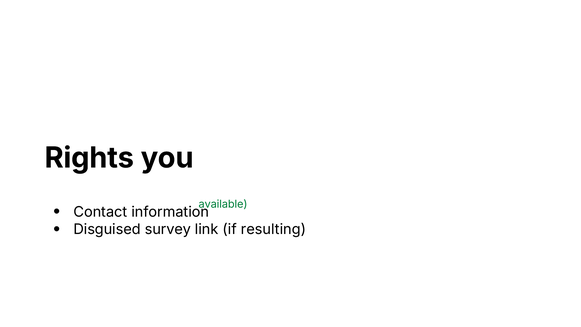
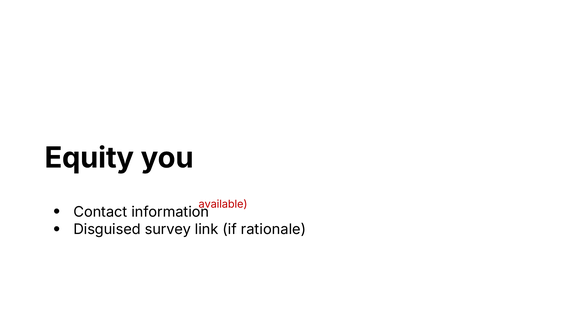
Rights: Rights -> Equity (89, 158)
available colour: green -> red (223, 204)
resulting: resulting -> rationale (273, 229)
